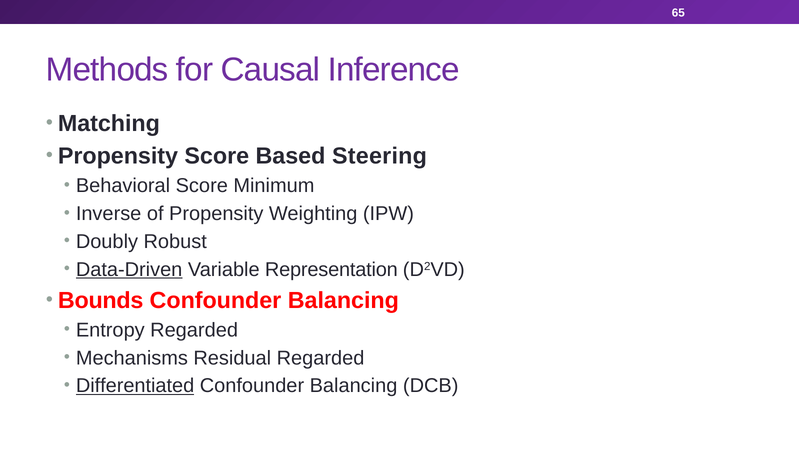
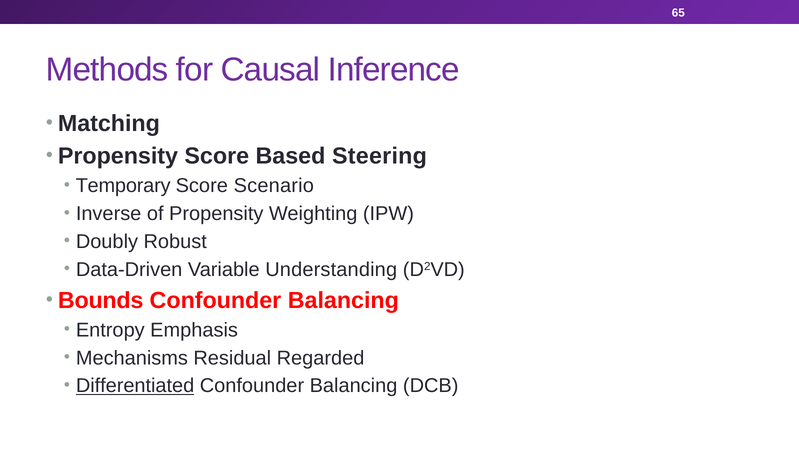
Behavioral: Behavioral -> Temporary (123, 186)
Minimum: Minimum -> Scenario (274, 186)
Data-Driven underline: present -> none (129, 270)
Representation: Representation -> Understanding (331, 270)
Entropy Regarded: Regarded -> Emphasis (194, 330)
